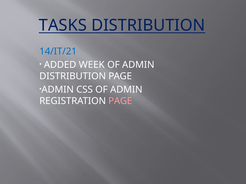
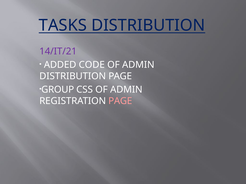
14/IT/21 colour: blue -> purple (58, 51)
WEEK: WEEK -> CODE (92, 65)
ADMIN: ADMIN -> GROUP (58, 90)
